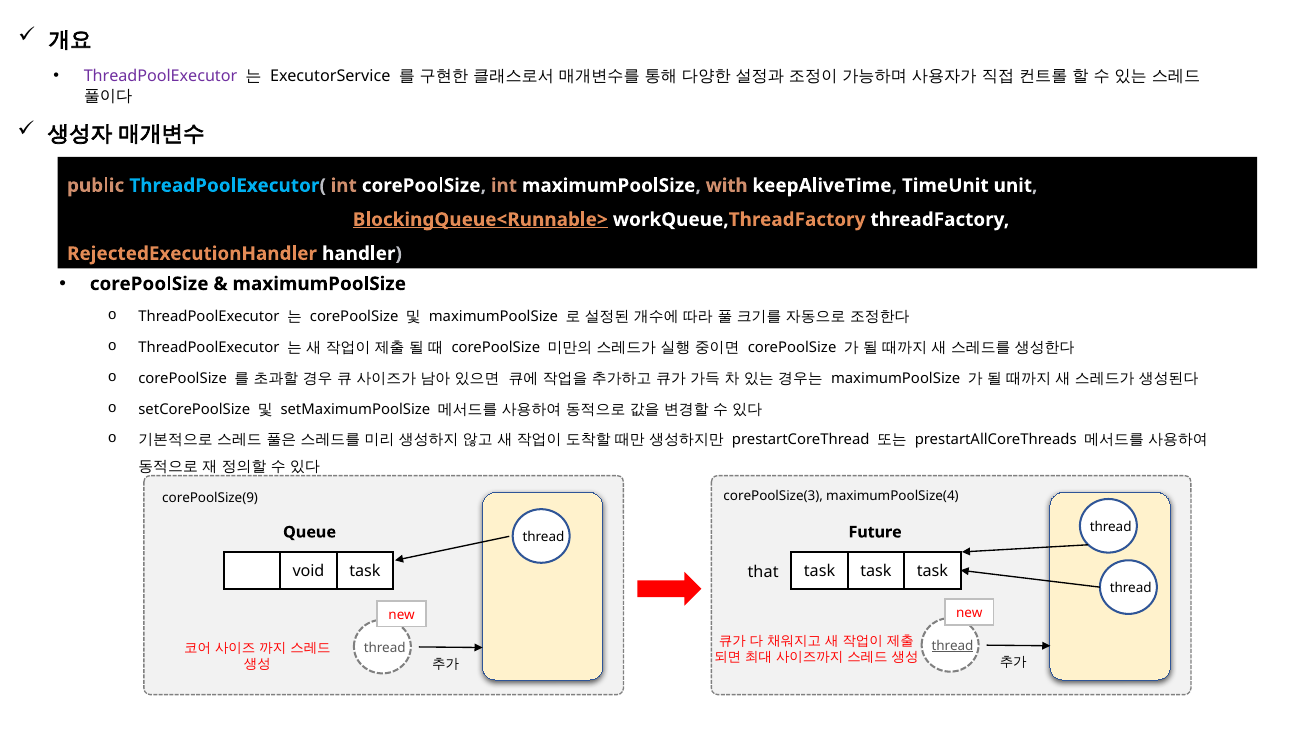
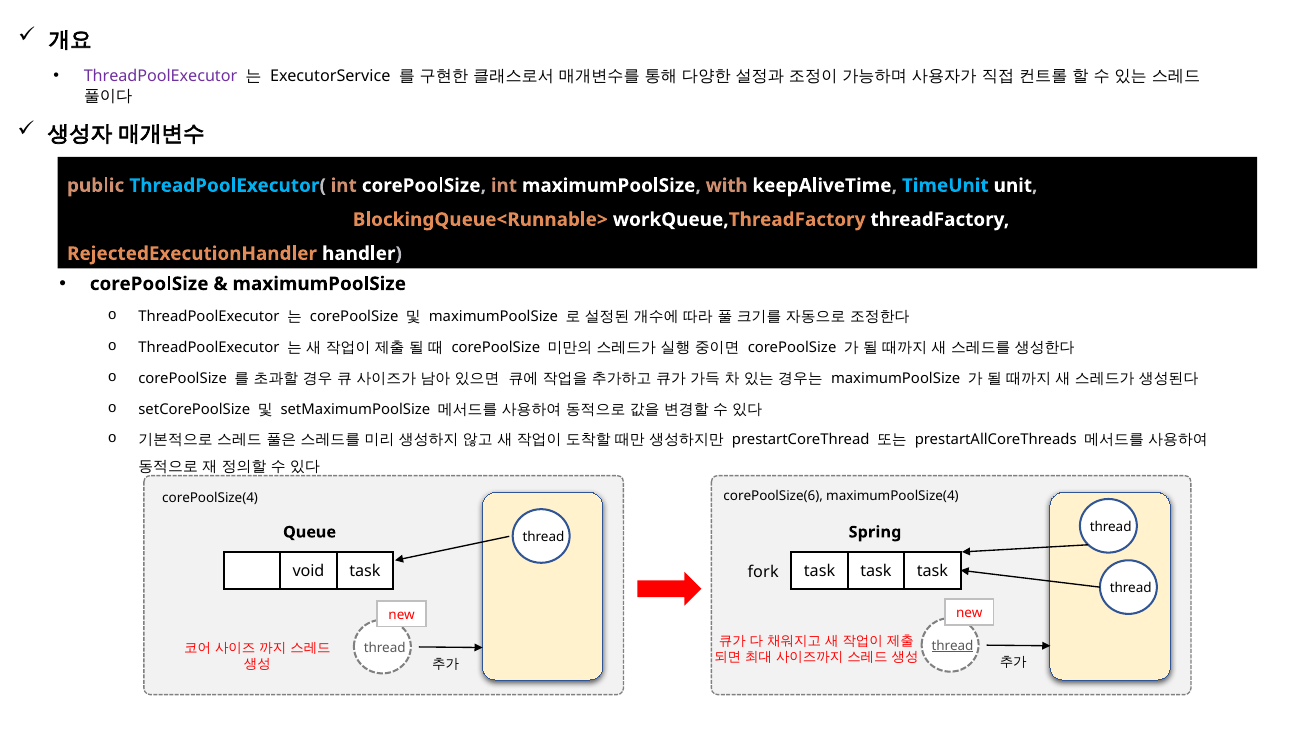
TimeUnit colour: white -> light blue (945, 186)
BlockingQueue<Runnable> underline: present -> none (480, 220)
corePoolSize(3: corePoolSize(3 -> corePoolSize(6 (773, 496)
corePoolSize(9: corePoolSize(9 -> corePoolSize(4 (210, 498)
Future: Future -> Spring (875, 532)
that: that -> fork (763, 572)
